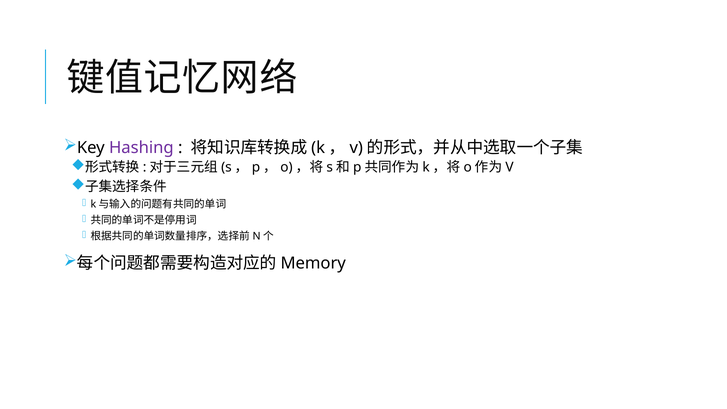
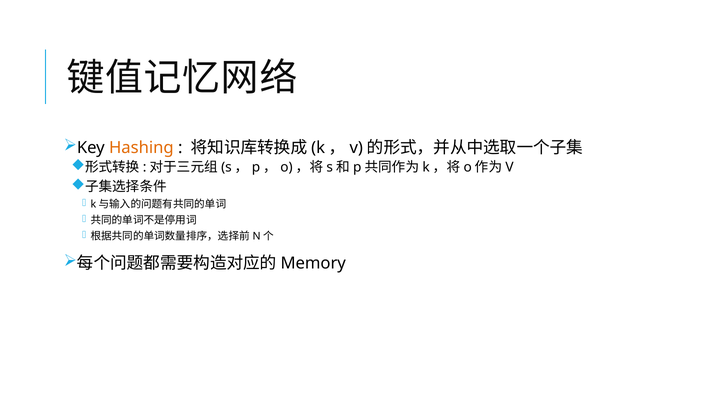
Hashing colour: purple -> orange (141, 148)
